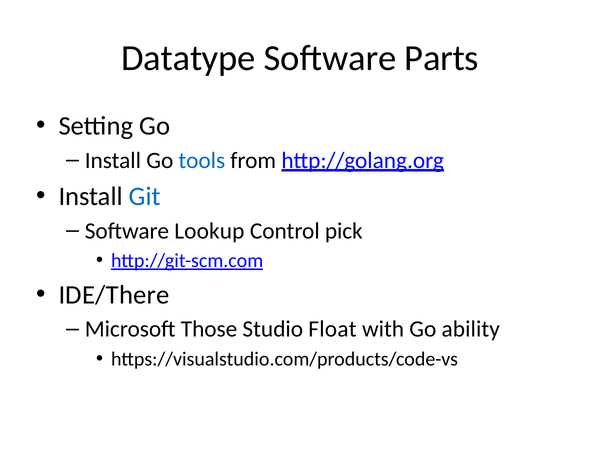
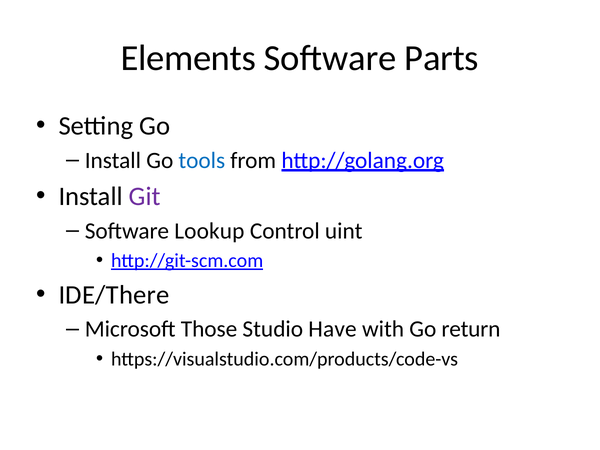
Datatype: Datatype -> Elements (188, 58)
Git colour: blue -> purple (145, 196)
pick: pick -> uint (344, 231)
Float: Float -> Have (332, 329)
ability: ability -> return (471, 329)
